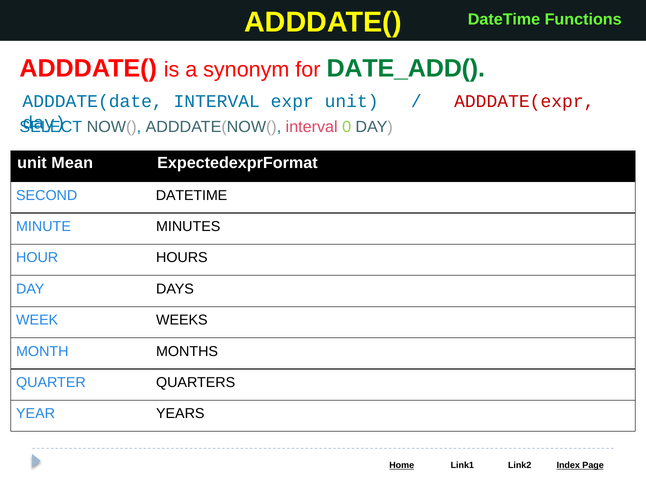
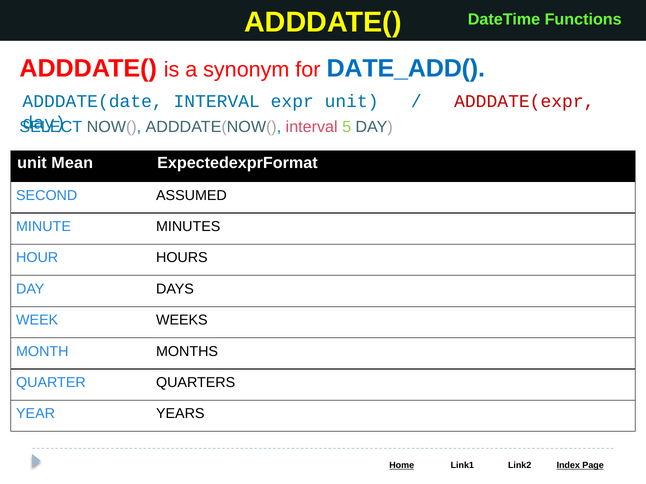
DATE_ADD( colour: green -> blue (406, 68)
0: 0 -> 5 (347, 127)
SECOND DATETIME: DATETIME -> ASSUMED (191, 196)
